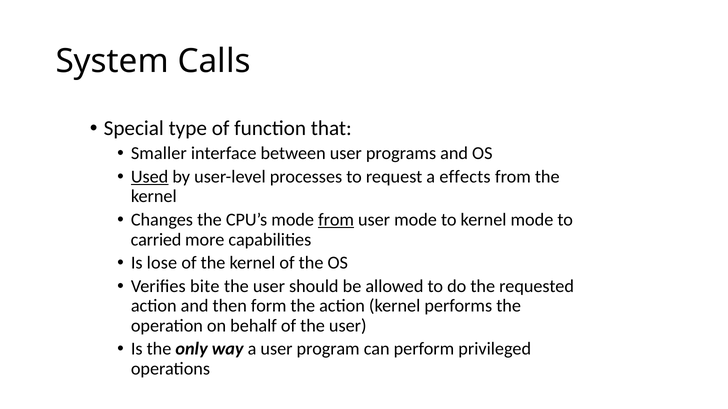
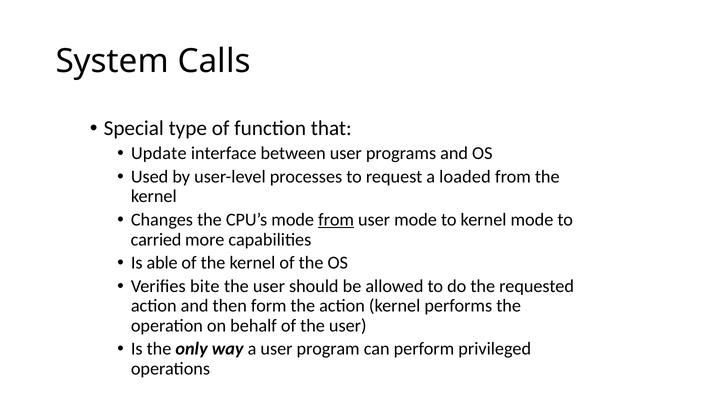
Smaller: Smaller -> Update (159, 154)
Used underline: present -> none (150, 177)
effects: effects -> loaded (465, 177)
lose: lose -> able (162, 263)
